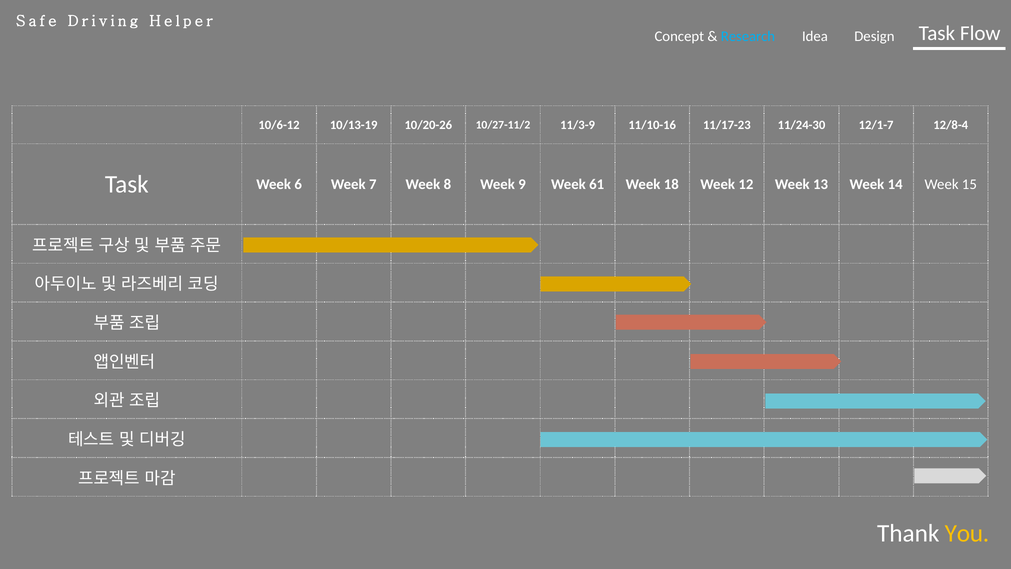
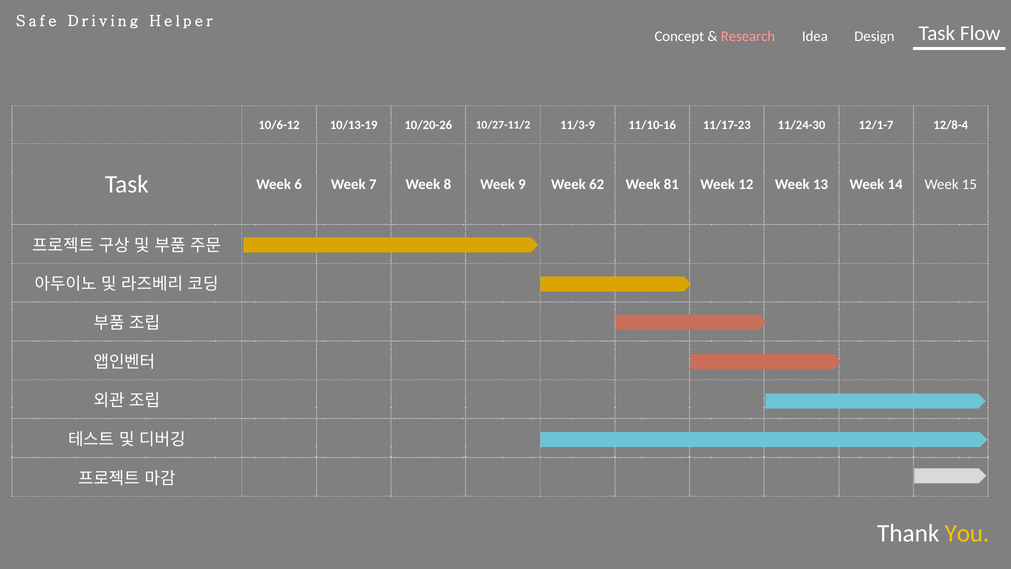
Research colour: light blue -> pink (748, 37)
61: 61 -> 62 (597, 184)
18: 18 -> 81 (671, 184)
